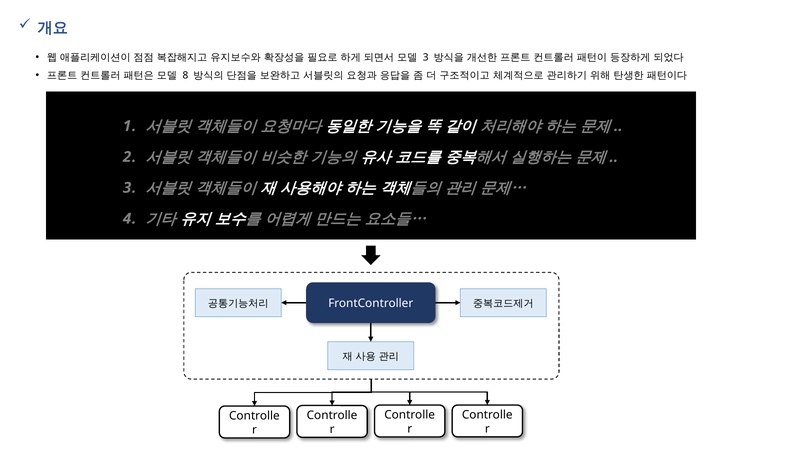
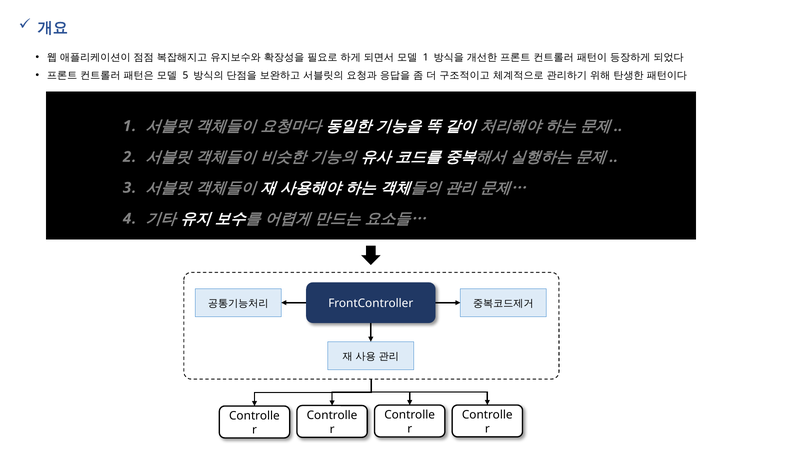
3: 3 -> 1 (426, 57)
8: 8 -> 5 (185, 76)
